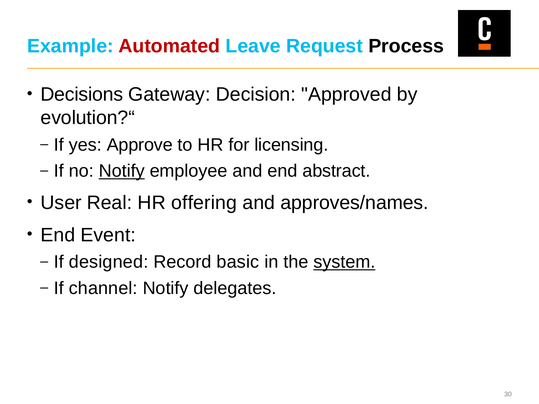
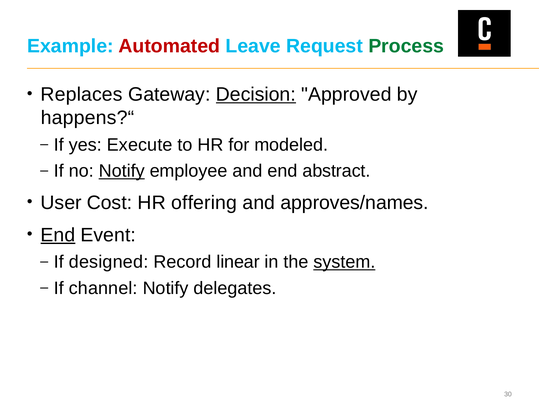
Process colour: black -> green (406, 46)
Decisions: Decisions -> Replaces (82, 94)
Decision underline: none -> present (256, 94)
evolution?“: evolution?“ -> happens?“ (88, 118)
Approve: Approve -> Execute (140, 145)
licensing: licensing -> modeled (291, 145)
Real: Real -> Cost (109, 203)
End underline: none -> present (58, 235)
basic: basic -> linear (238, 262)
